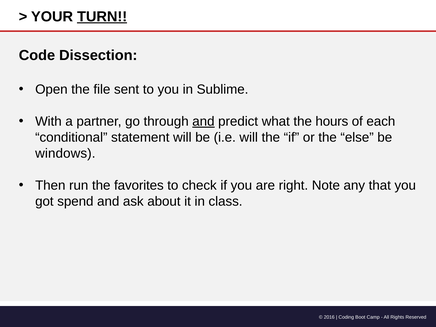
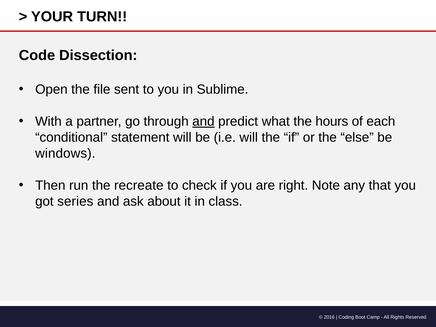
TURN underline: present -> none (102, 17)
favorites: favorites -> recreate (139, 185)
spend: spend -> series (75, 201)
